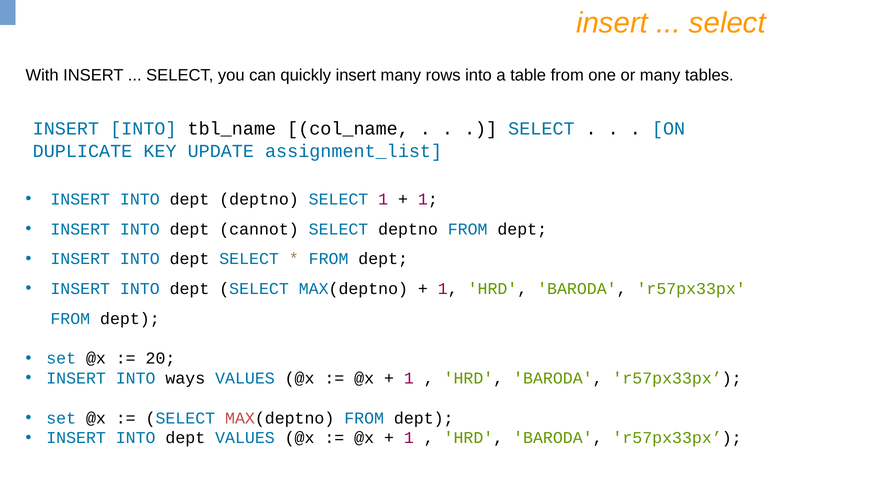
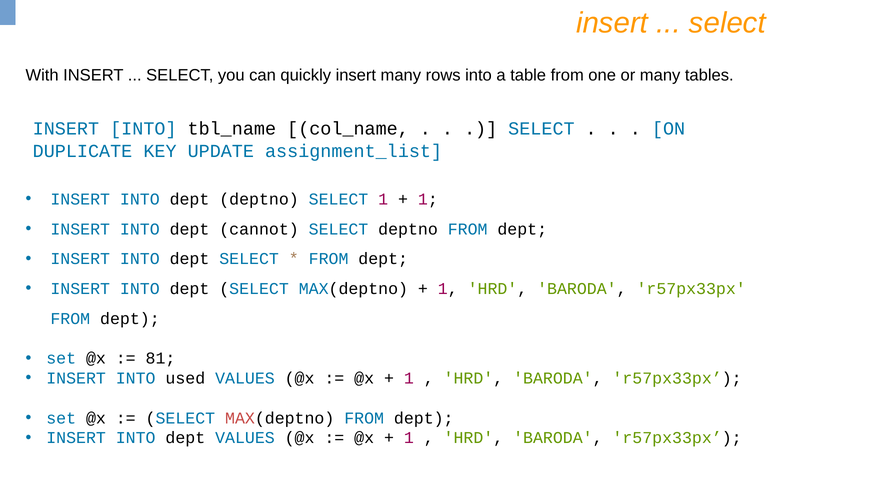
20: 20 -> 81 (161, 358)
ways: ways -> used (185, 378)
